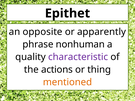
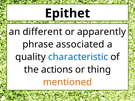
opposite: opposite -> different (42, 32)
nonhuman: nonhuman -> associated (80, 44)
characteristic colour: purple -> blue (78, 57)
